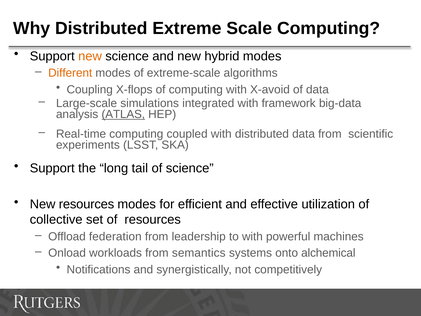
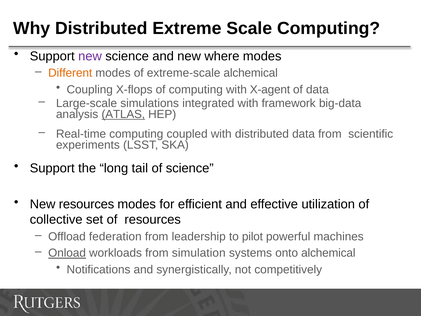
new colour: orange -> purple (90, 56)
hybrid: hybrid -> where (222, 56)
extreme-scale algorithms: algorithms -> alchemical (251, 73)
X-avoid: X-avoid -> X-agent (270, 89)
to with: with -> pilot (252, 237)
Onload underline: none -> present (67, 253)
semantics: semantics -> simulation (199, 253)
